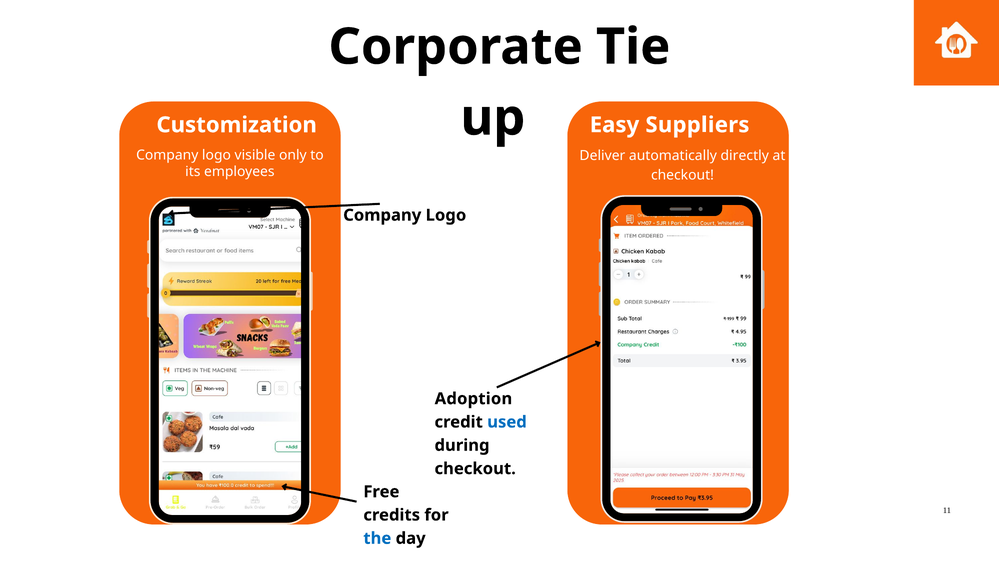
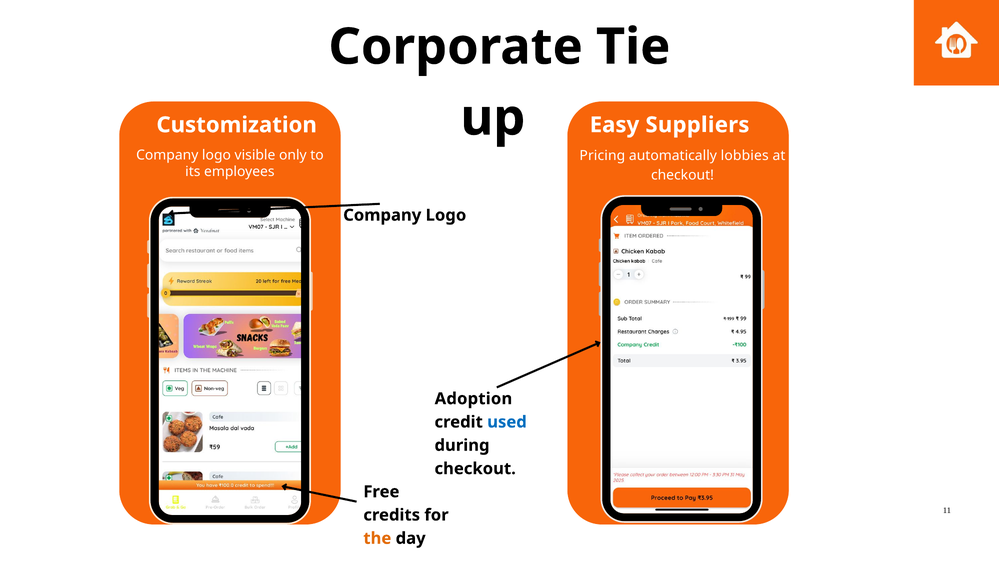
Deliver: Deliver -> Pricing (602, 156)
directly: directly -> lobbies (745, 156)
the colour: blue -> orange (377, 538)
